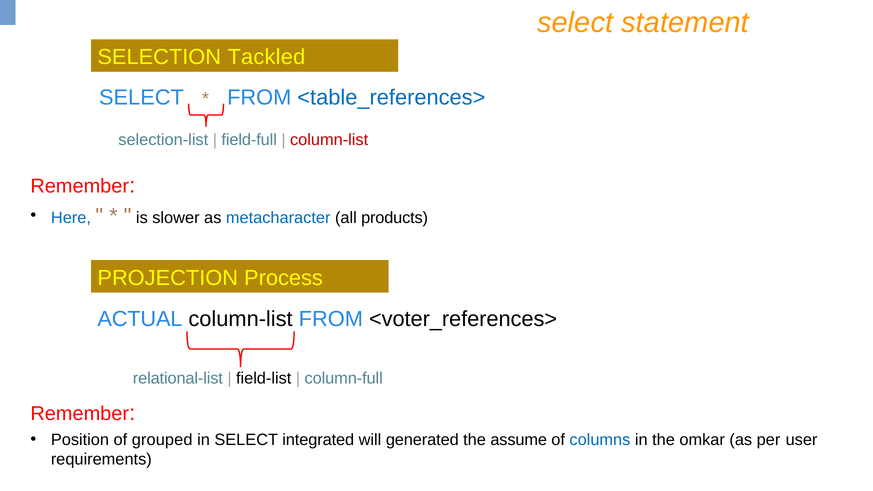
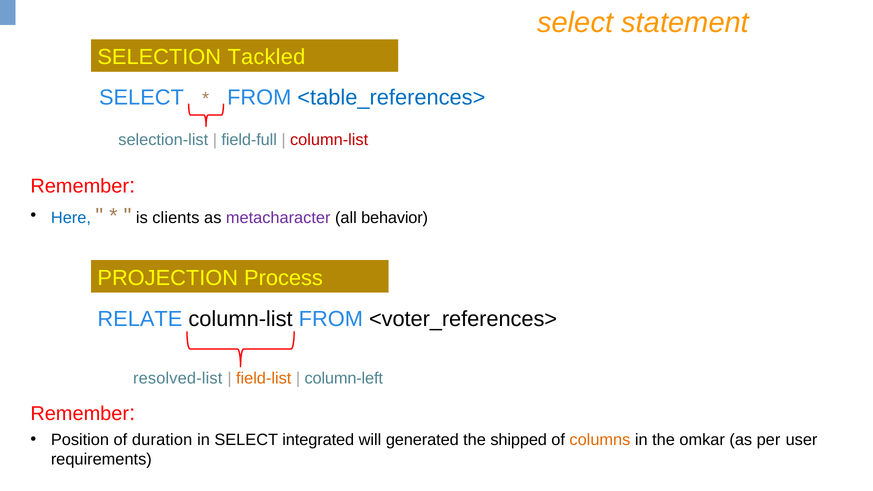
slower: slower -> clients (176, 218)
metacharacter colour: blue -> purple (278, 218)
products: products -> behavior (395, 218)
ACTUAL: ACTUAL -> RELATE (140, 319)
relational-list: relational-list -> resolved-list (178, 378)
field-list colour: black -> orange (264, 378)
column-full: column-full -> column-left (344, 378)
grouped: grouped -> duration (162, 440)
assume: assume -> shipped (519, 440)
columns colour: blue -> orange (600, 440)
